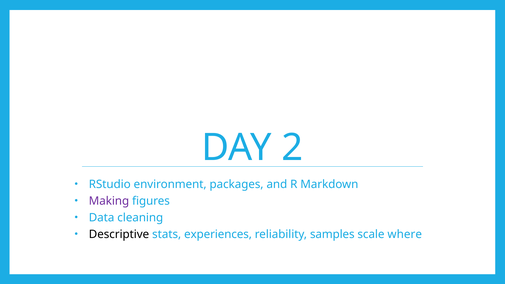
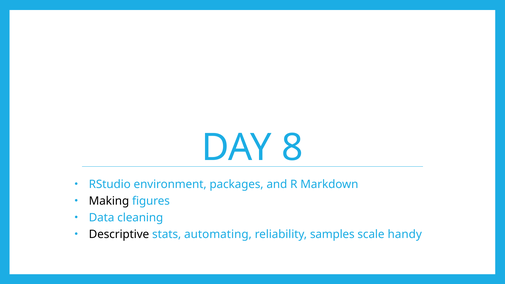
2: 2 -> 8 (292, 148)
Making colour: purple -> black (109, 201)
experiences: experiences -> automating (218, 234)
where: where -> handy (405, 234)
